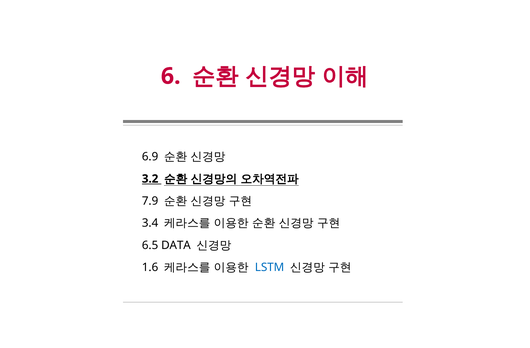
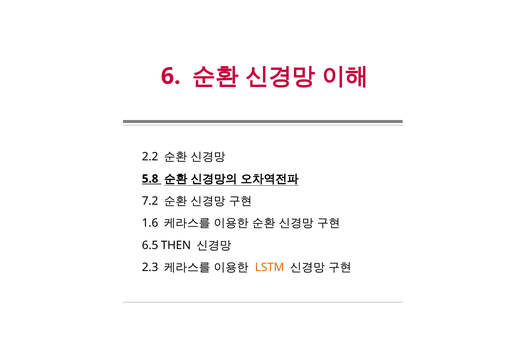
6.9: 6.9 -> 2.2 (150, 157)
3.2: 3.2 -> 5.8 (150, 179)
7.9: 7.9 -> 7.2 (150, 201)
3.4: 3.4 -> 1.6 (150, 223)
DATA: DATA -> THEN (176, 245)
1.6: 1.6 -> 2.3 (150, 268)
LSTM colour: blue -> orange (270, 268)
